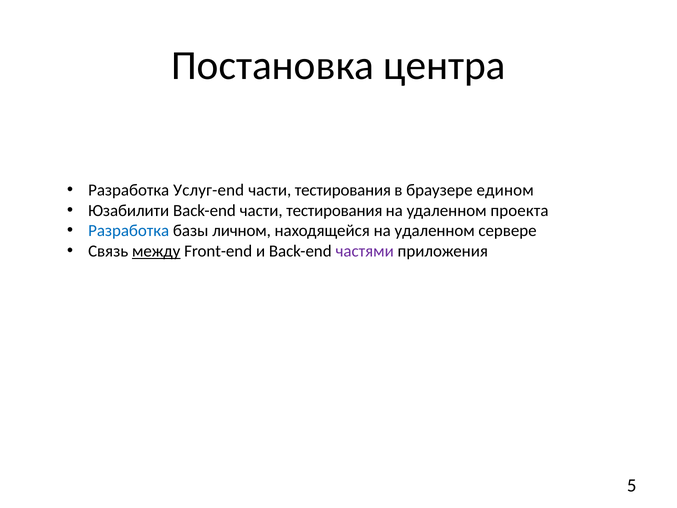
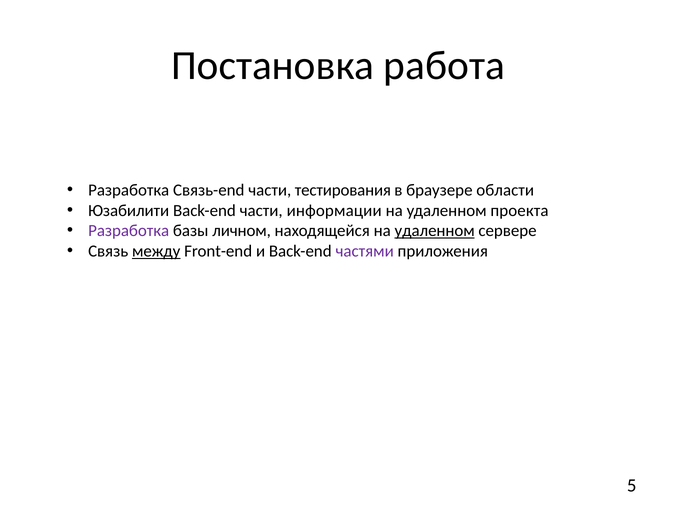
центра: центра -> работа (444, 65)
Услуг-end: Услуг-end -> Связь-end (209, 190)
едином: едином -> области (505, 190)
Back-end части тестирования: тестирования -> информации (334, 210)
Разработка colour: blue -> purple (129, 231)
удаленном underline: none -> present (435, 231)
